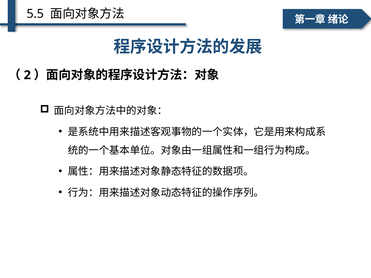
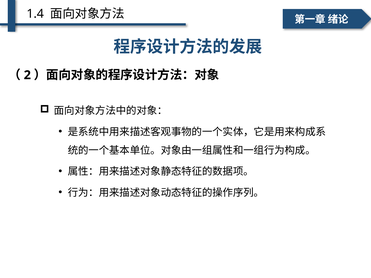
5.5: 5.5 -> 1.4 (35, 14)
